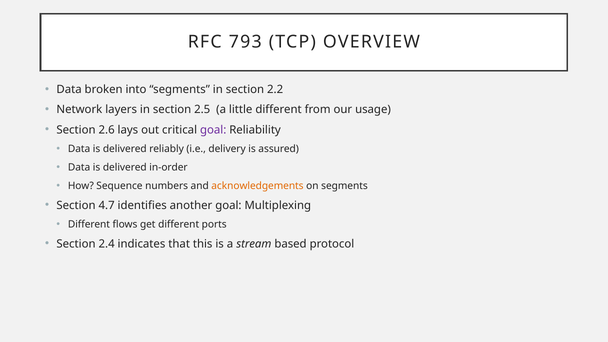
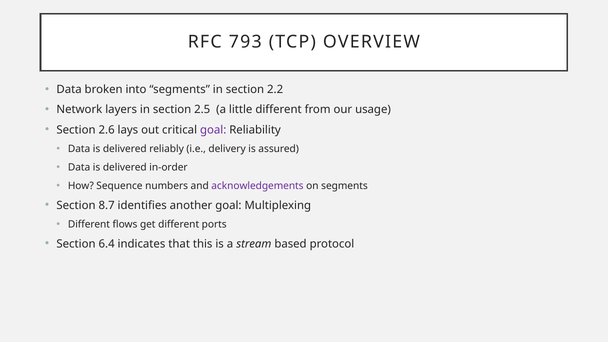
acknowledgements colour: orange -> purple (257, 186)
4.7: 4.7 -> 8.7 (107, 205)
2.4: 2.4 -> 6.4 (107, 244)
